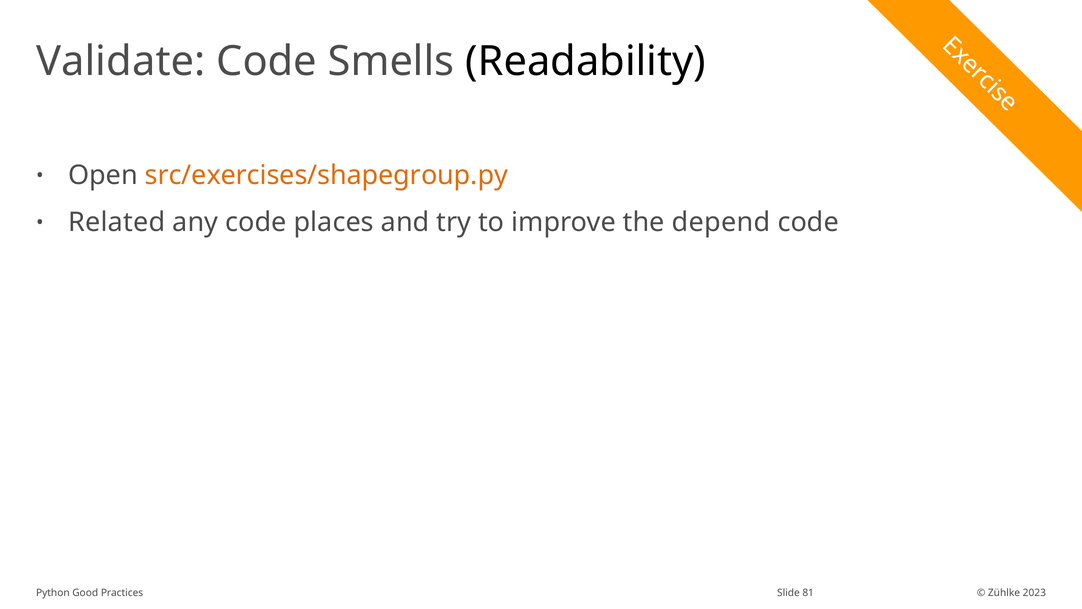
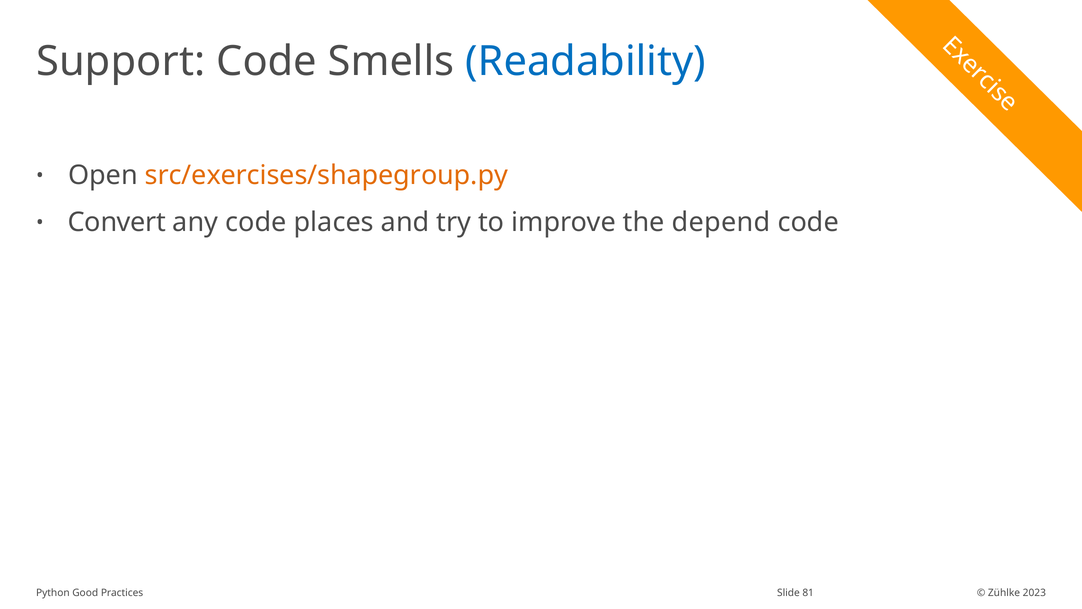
Validate: Validate -> Support (121, 62)
Readability colour: black -> blue (586, 62)
Related: Related -> Convert (117, 222)
